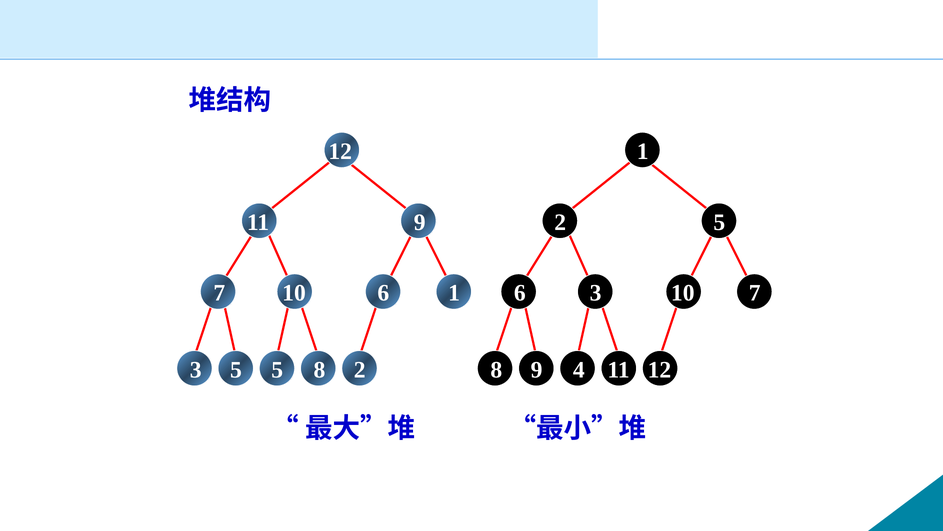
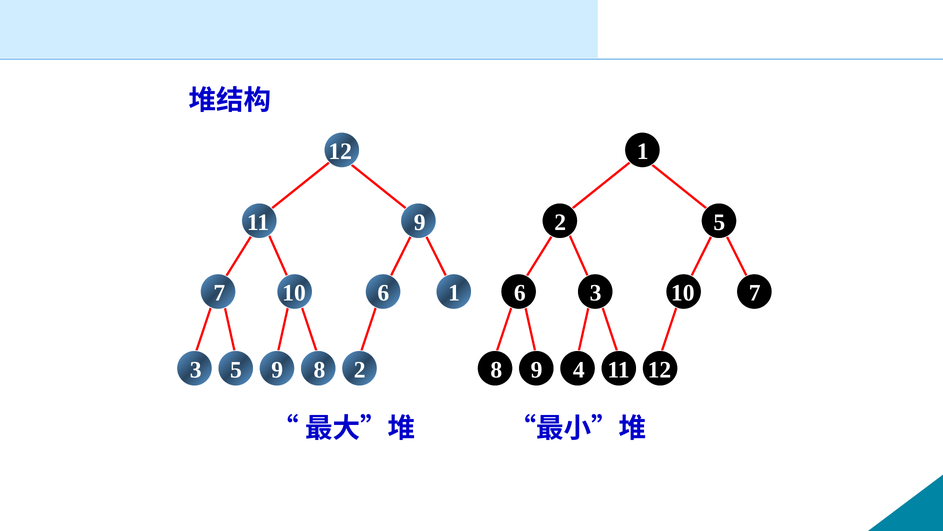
5 5: 5 -> 9 (277, 369)
